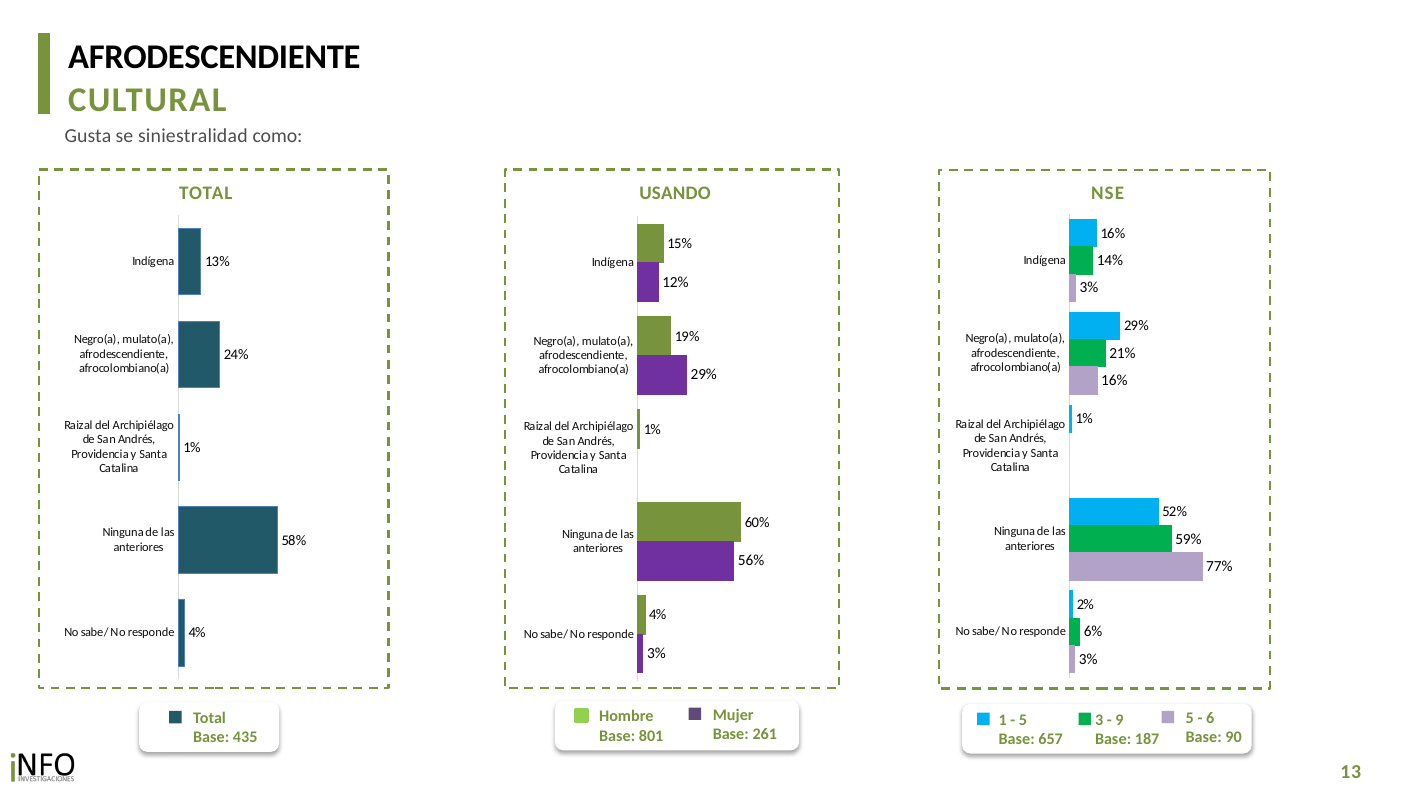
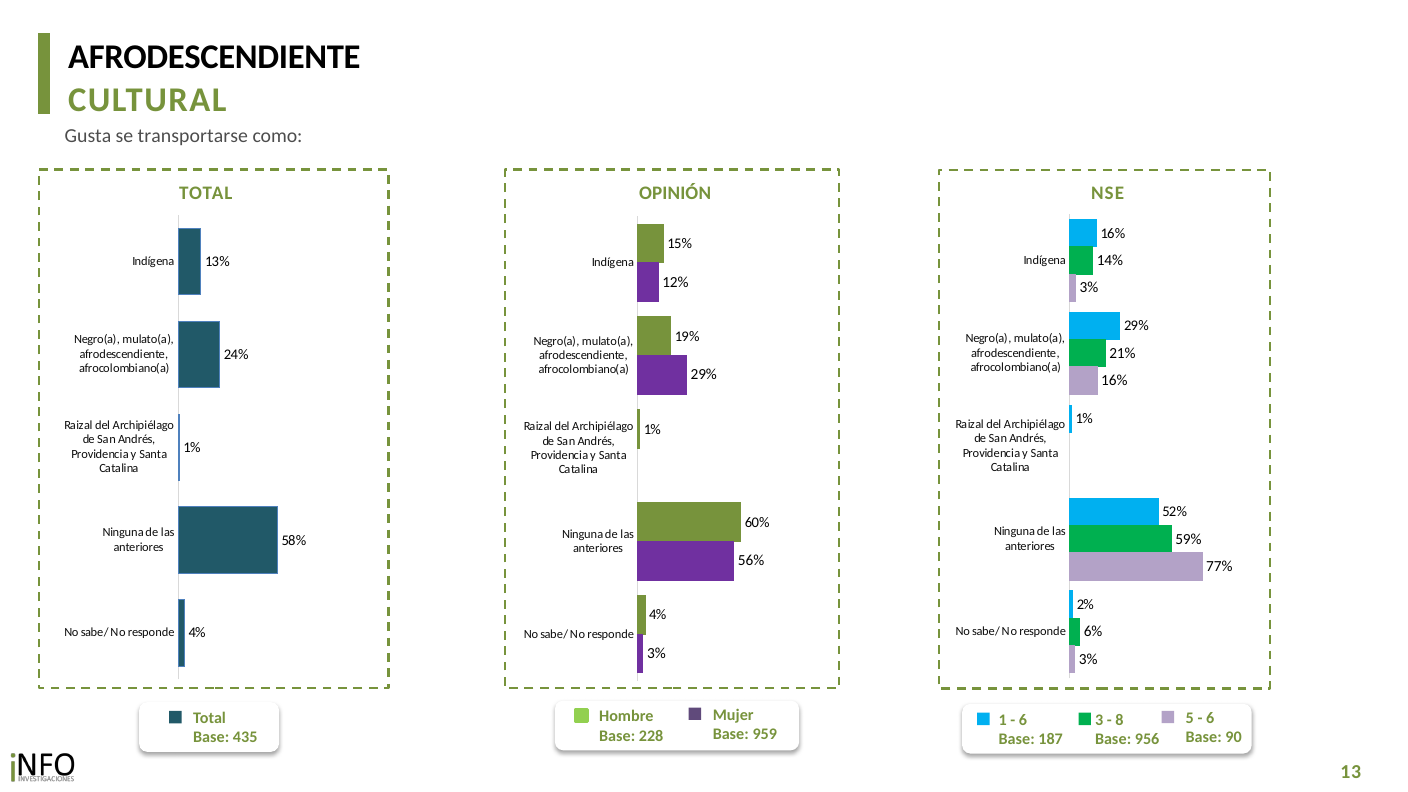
siniestralidad: siniestralidad -> transportarse (193, 136)
USANDO: USANDO -> OPINIÓN (675, 193)
5: 5 -> 6 (1023, 720)
9: 9 -> 8 (1120, 720)
261: 261 -> 959 (765, 734)
801: 801 -> 228 (651, 736)
657: 657 -> 187 (1051, 739)
187: 187 -> 956 (1147, 739)
